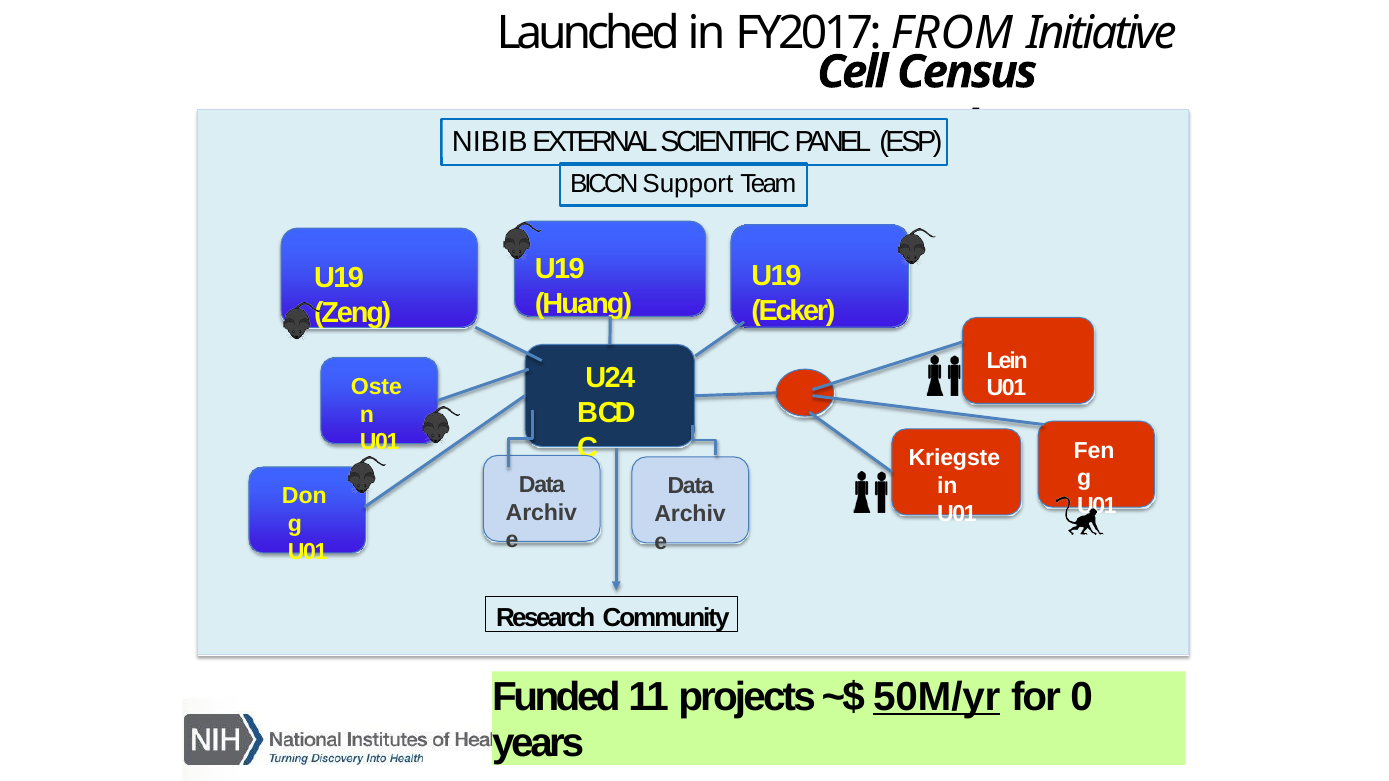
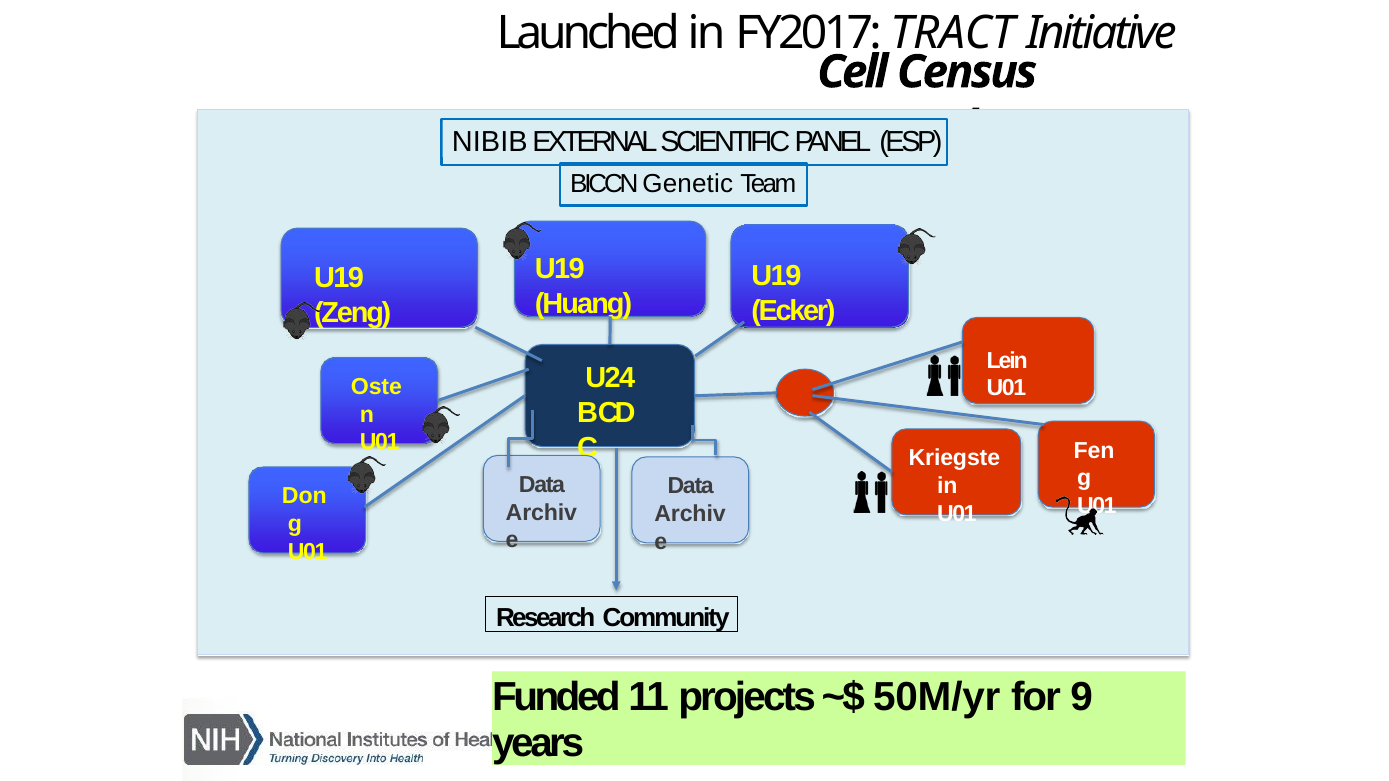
FROM: FROM -> TRACT (952, 33)
Support: Support -> Genetic (688, 184)
50M/yr underline: present -> none (937, 697)
0: 0 -> 9 (1082, 697)
